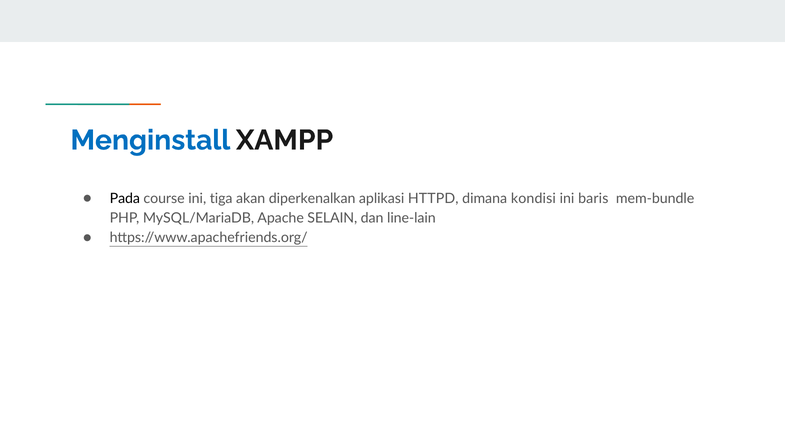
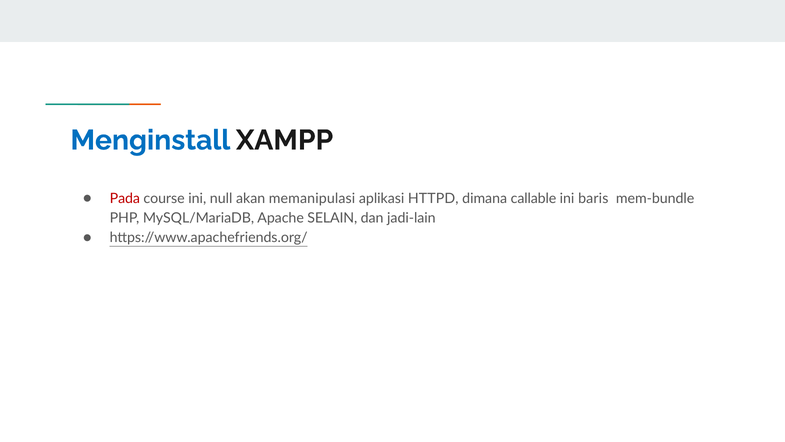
Pada colour: black -> red (125, 198)
tiga: tiga -> null (221, 198)
diperkenalkan: diperkenalkan -> memanipulasi (312, 198)
kondisi: kondisi -> callable (533, 198)
line-lain: line-lain -> jadi-lain (411, 218)
